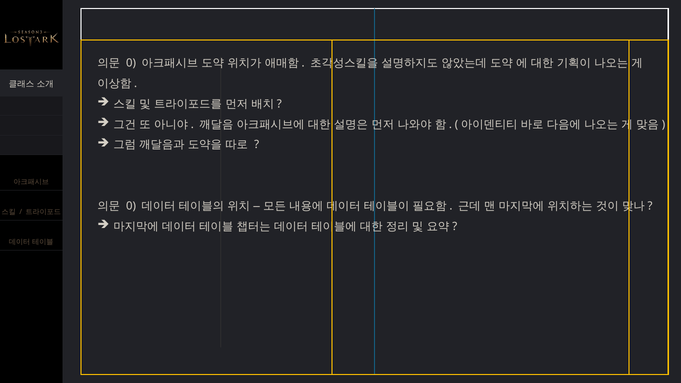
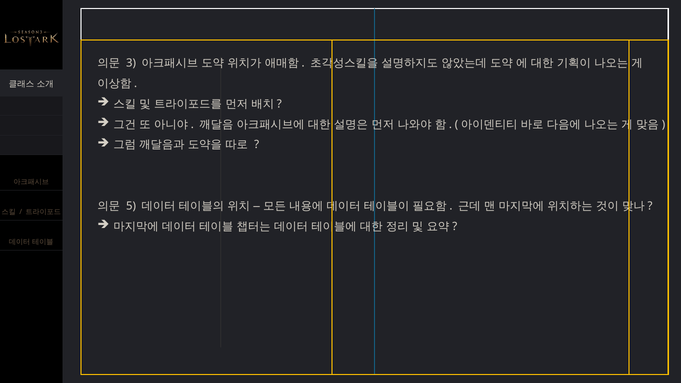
0: 0 -> 3 (131, 63)
0: 0 -> 5 (131, 206)
